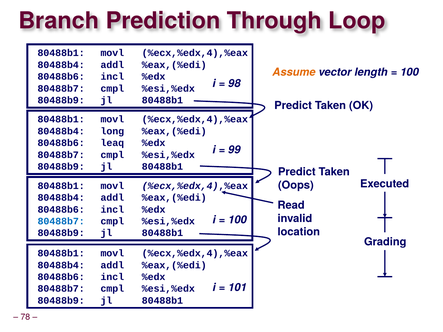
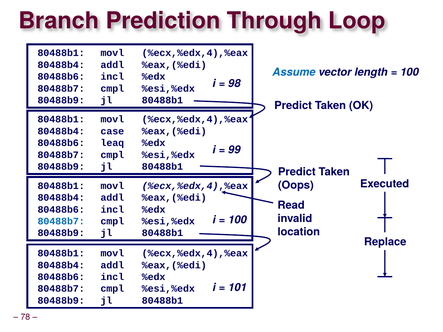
Assume colour: orange -> blue (294, 72)
long: long -> case (112, 131)
Grading: Grading -> Replace (385, 242)
